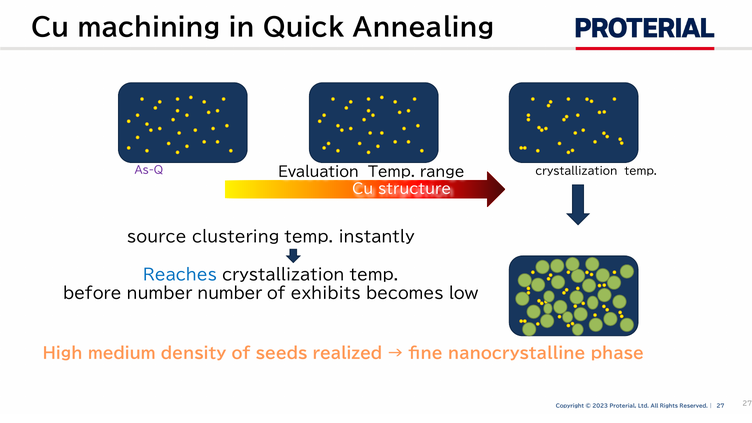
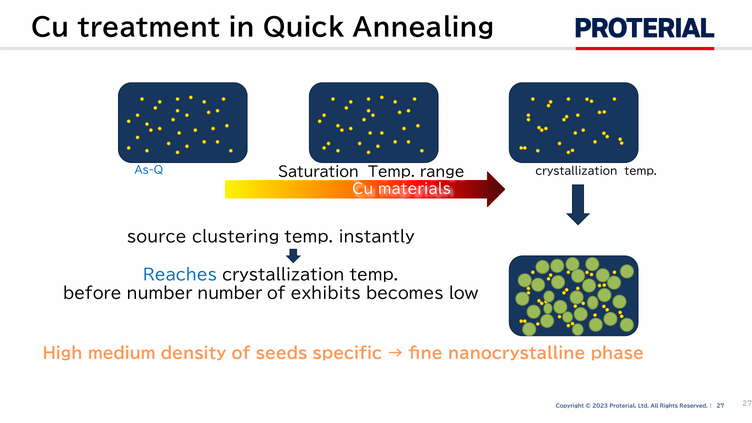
machining: machining -> treatment (149, 28)
Evaluation: Evaluation -> Saturation (318, 172)
As-Q colour: purple -> blue (149, 170)
structure: structure -> materials (415, 189)
realized: realized -> specific (347, 354)
